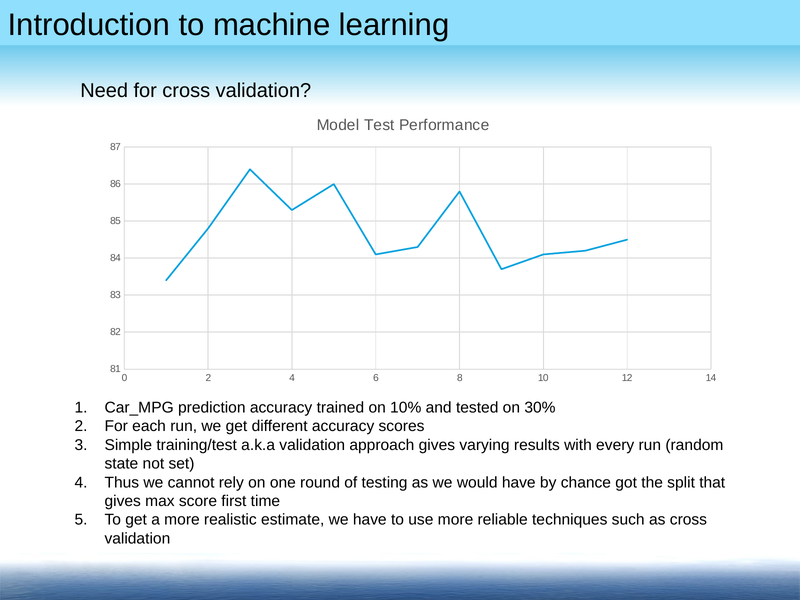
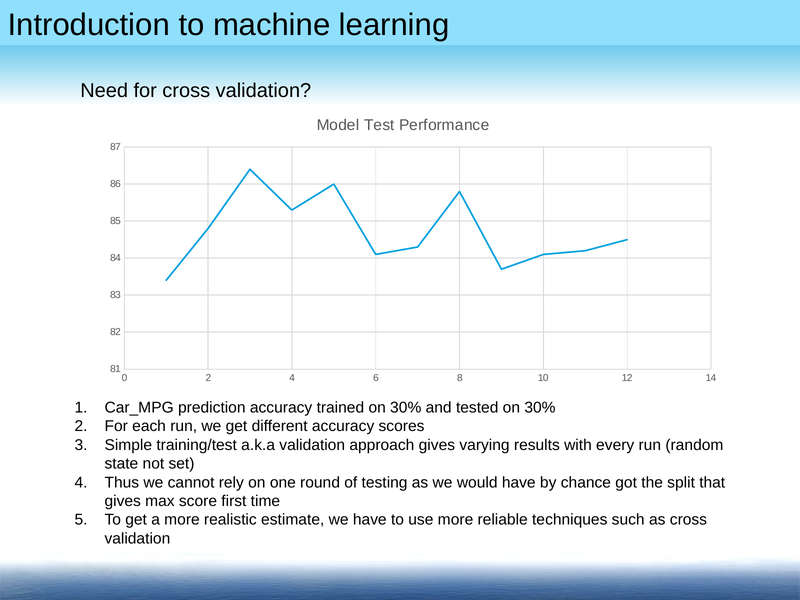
trained on 10%: 10% -> 30% (406, 408)
